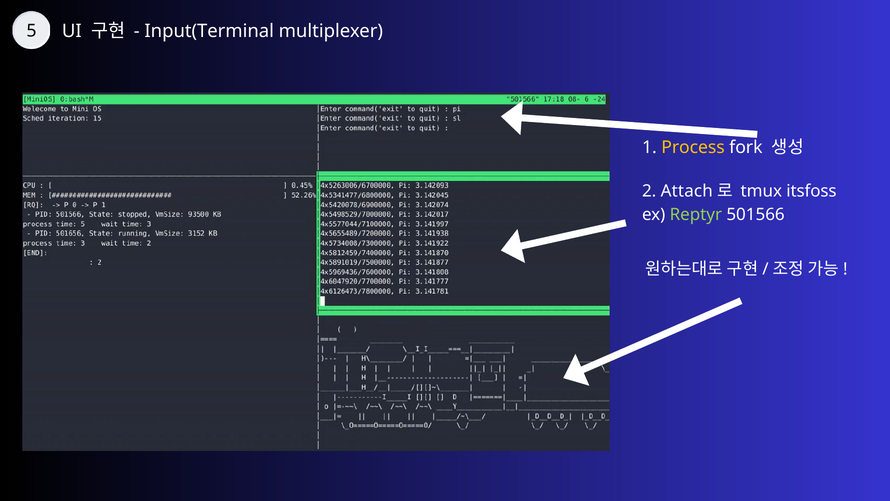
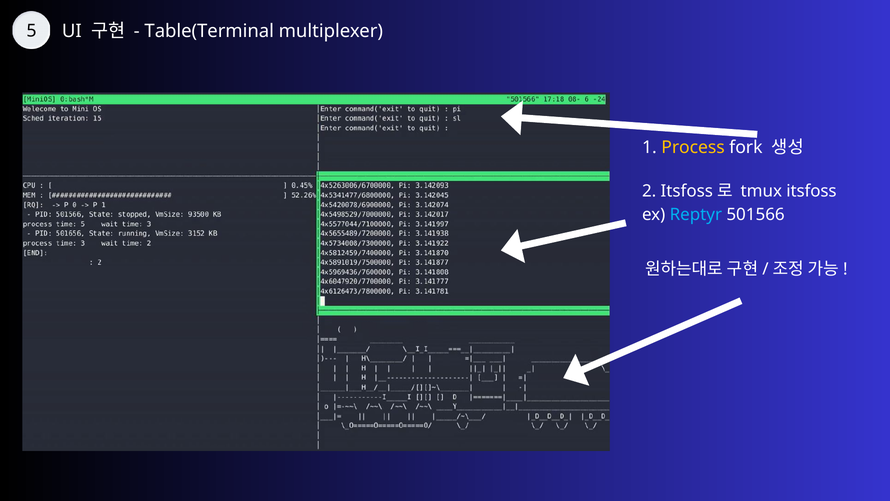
Input(Terminal: Input(Terminal -> Table(Terminal (209, 31)
2 Attach: Attach -> Itsfoss (687, 191)
Reptyr colour: light green -> light blue (696, 215)
